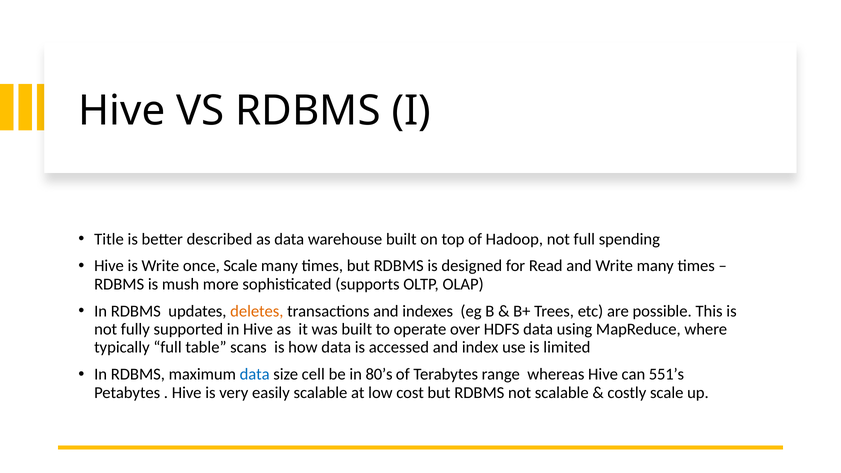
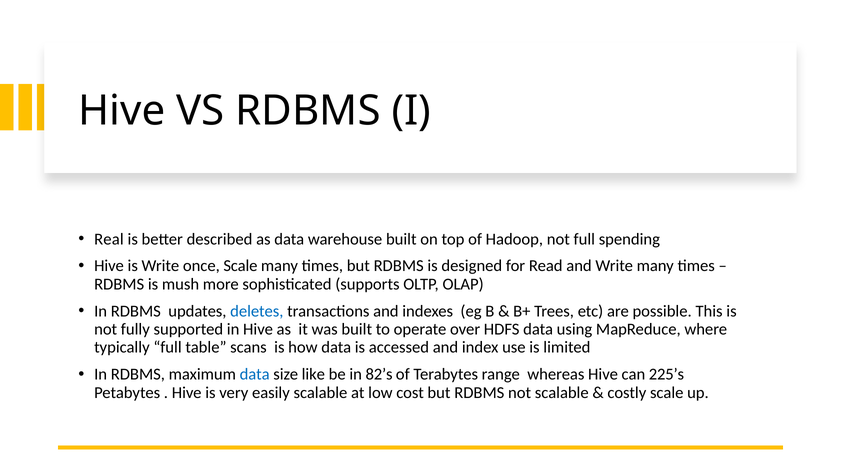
Title: Title -> Real (109, 239)
deletes colour: orange -> blue (257, 311)
cell: cell -> like (313, 374)
80’s: 80’s -> 82’s (379, 374)
551’s: 551’s -> 225’s (666, 374)
